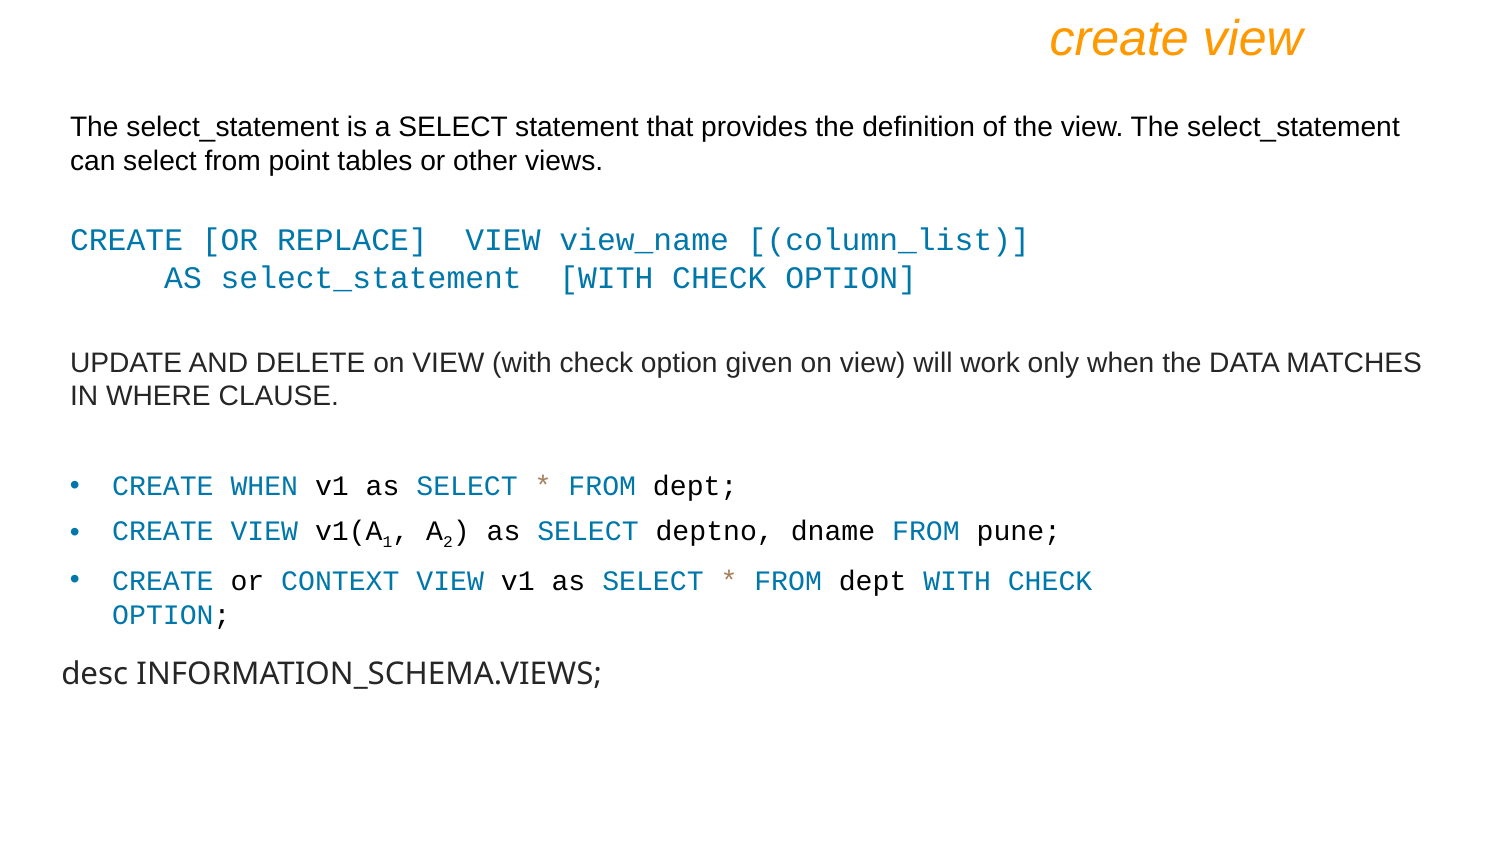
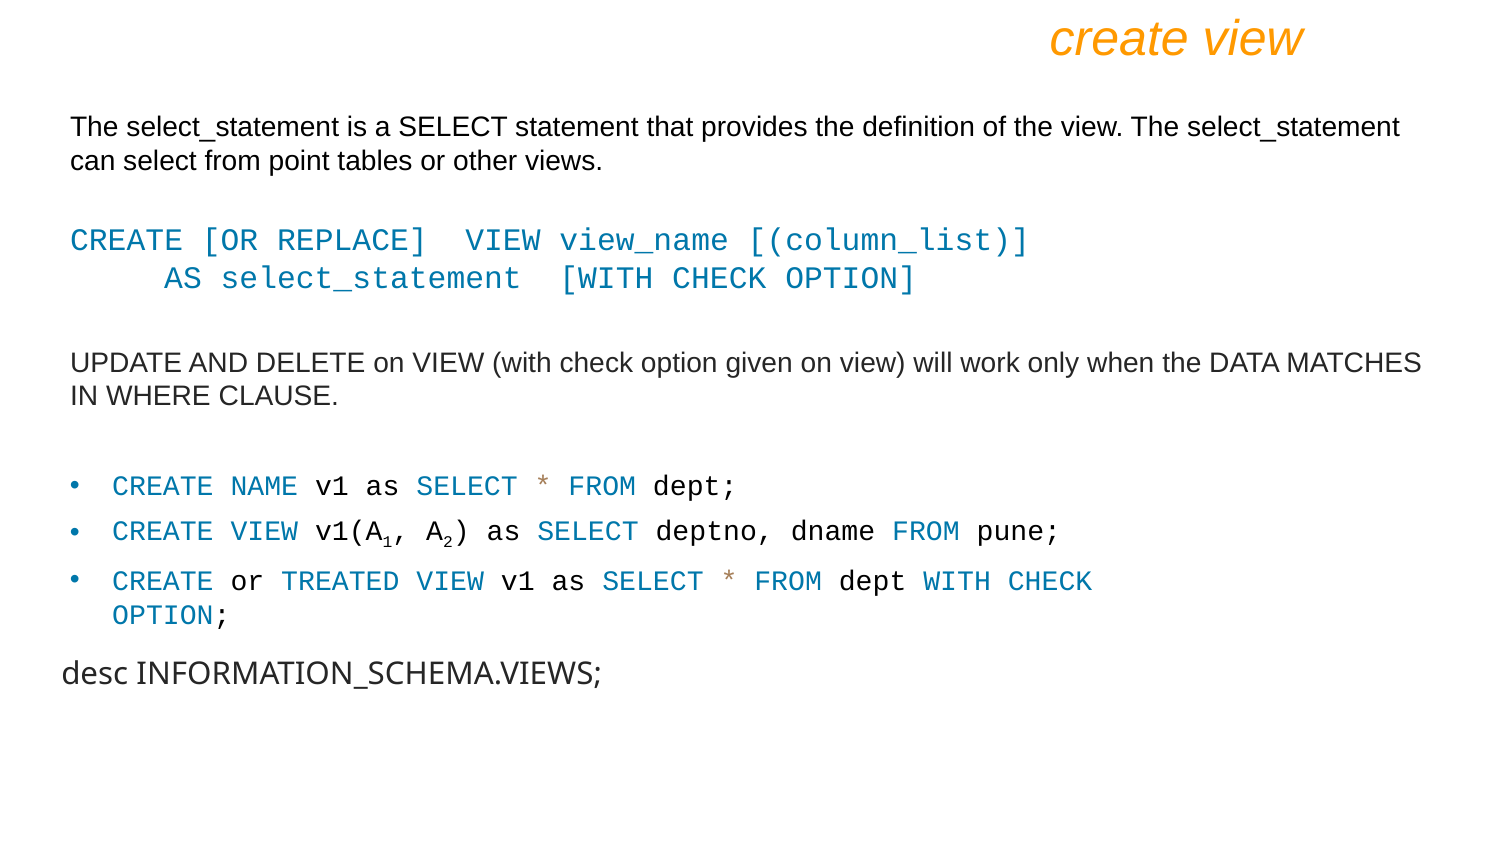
CREATE WHEN: WHEN -> NAME (264, 486)
CONTEXT: CONTEXT -> TREATED (340, 581)
